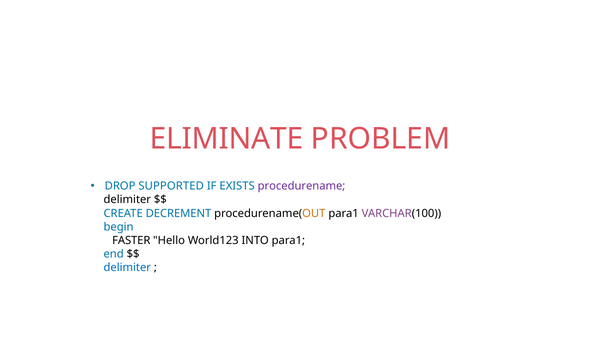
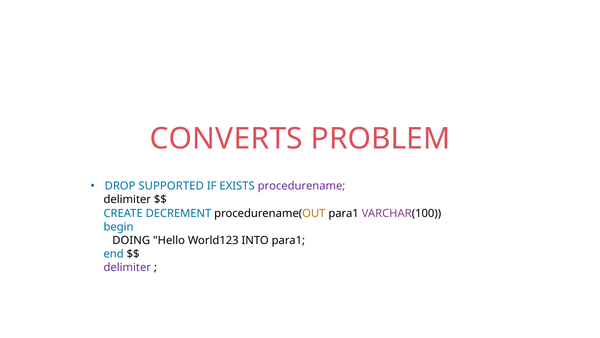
ELIMINATE: ELIMINATE -> CONVERTS (226, 139)
FASTER: FASTER -> DOING (131, 240)
delimiter colour: blue -> purple (127, 267)
